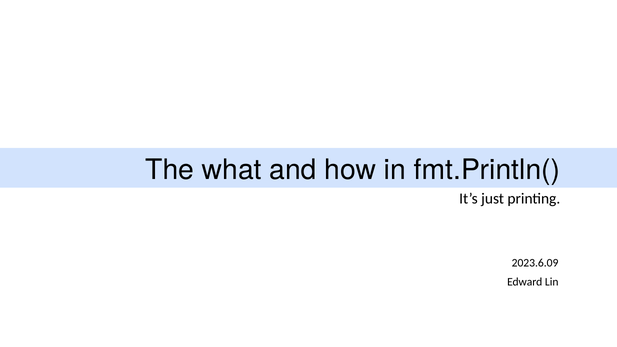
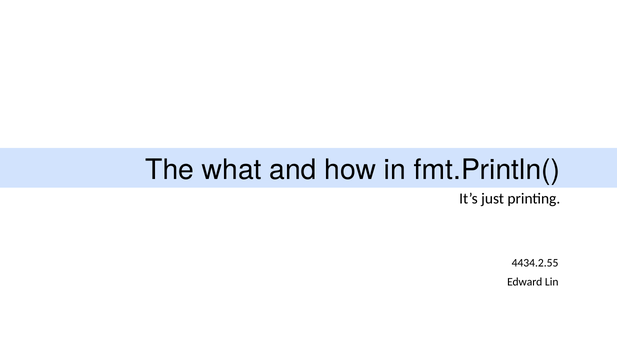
2023.6.09: 2023.6.09 -> 4434.2.55 (535, 263)
